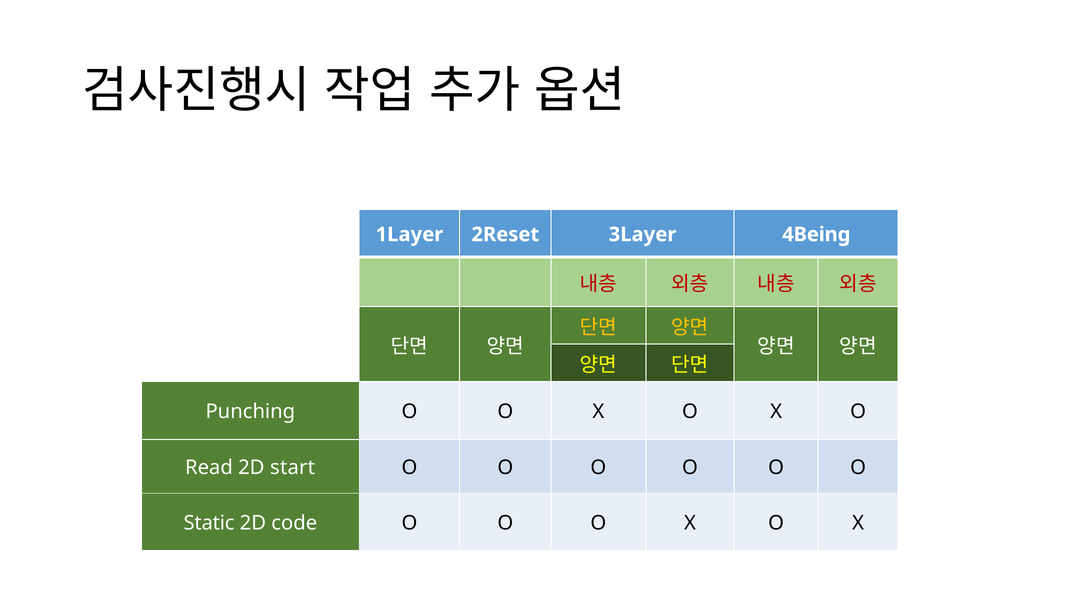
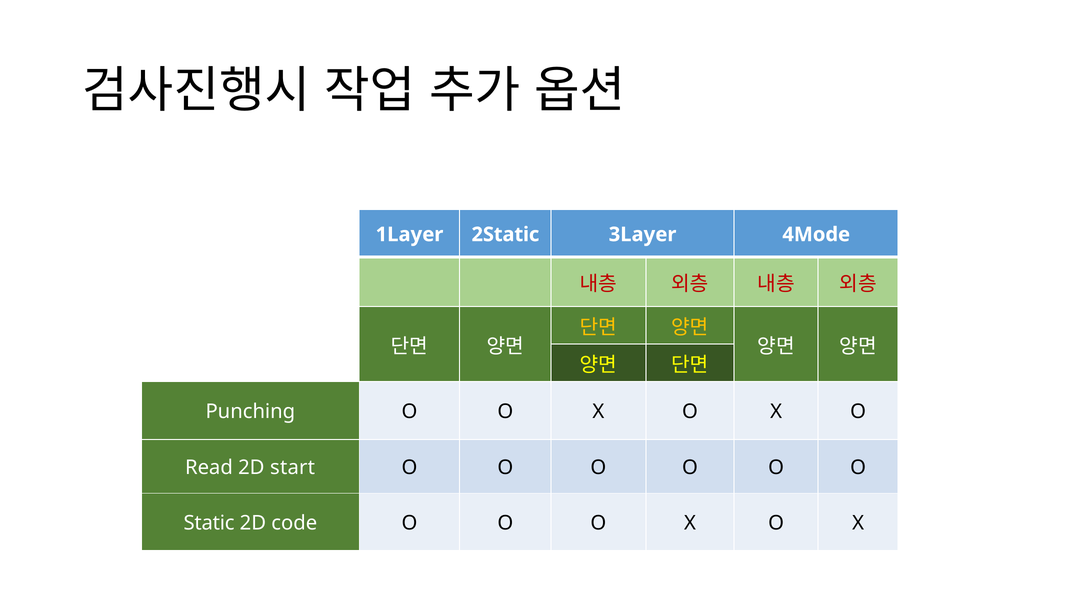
2Reset: 2Reset -> 2Static (505, 235)
4Being: 4Being -> 4Mode (816, 235)
